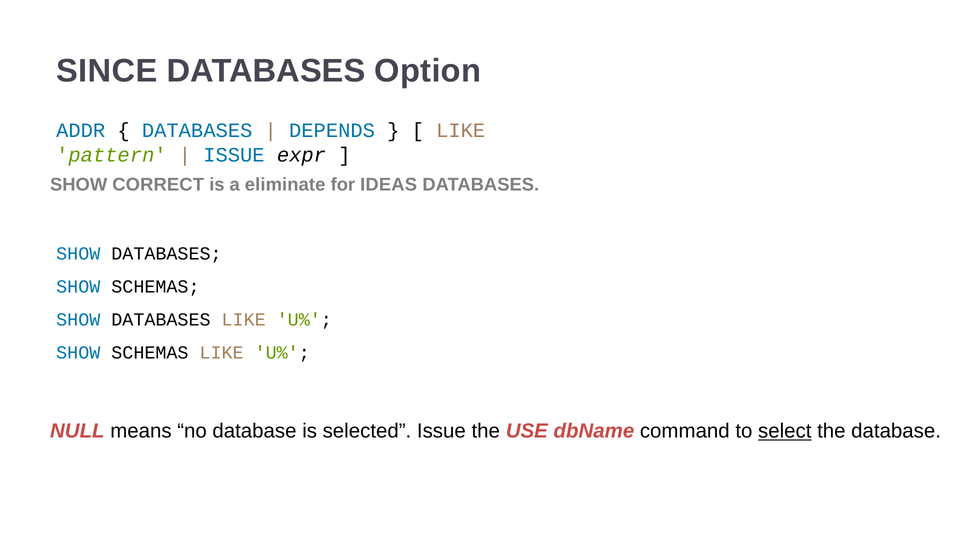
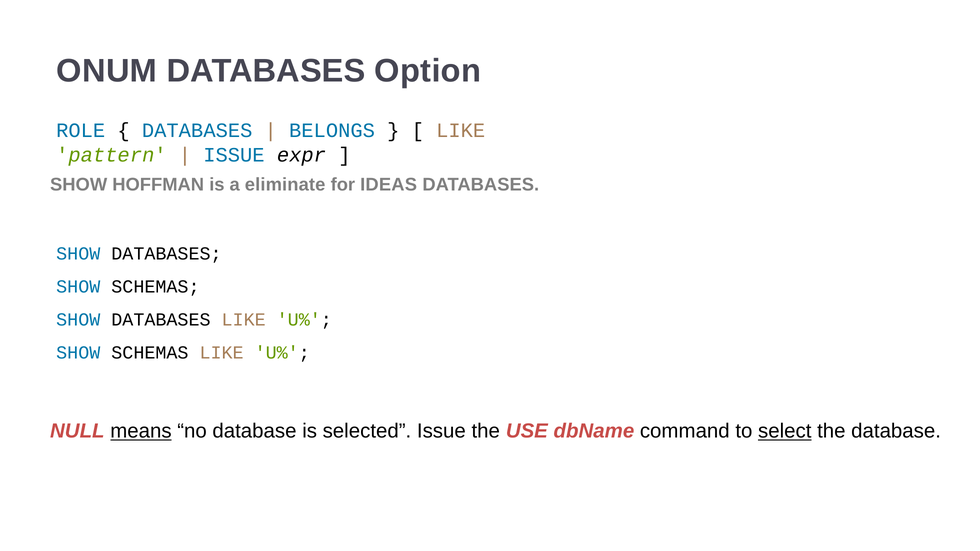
SINCE: SINCE -> ONUM (107, 71)
ADDR: ADDR -> ROLE (81, 131)
DEPENDS: DEPENDS -> BELONGS (332, 131)
CORRECT: CORRECT -> HOFFMAN (158, 185)
means underline: none -> present (141, 431)
